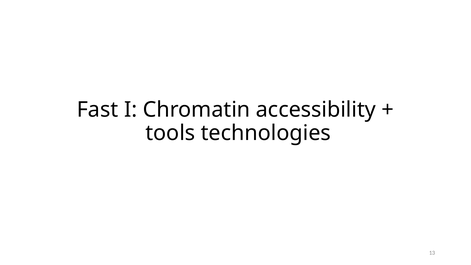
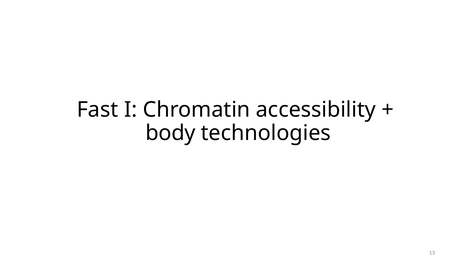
tools: tools -> body (170, 133)
